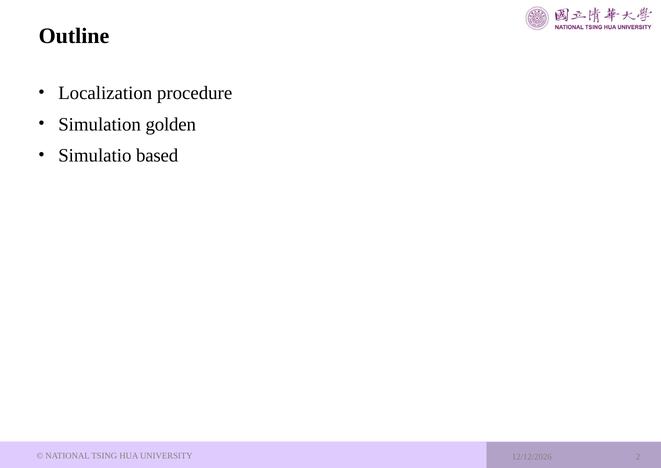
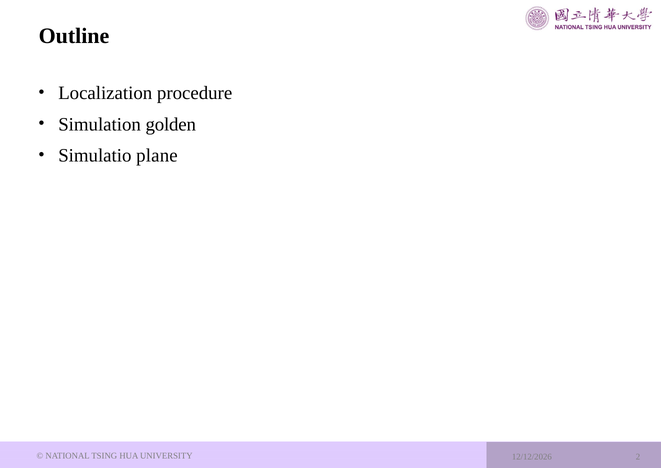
based: based -> plane (157, 155)
